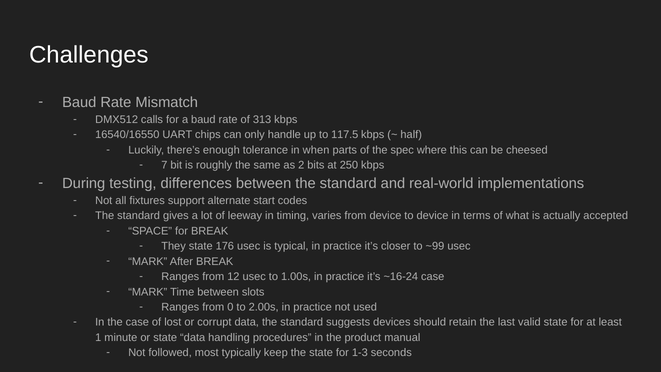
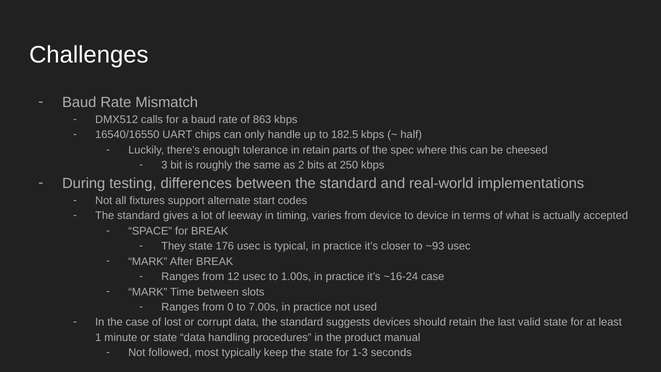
313: 313 -> 863 (262, 120)
117.5: 117.5 -> 182.5 (345, 135)
in when: when -> retain (316, 150)
7: 7 -> 3 (164, 165)
~99: ~99 -> ~93 (435, 246)
2.00s: 2.00s -> 7.00s (264, 307)
